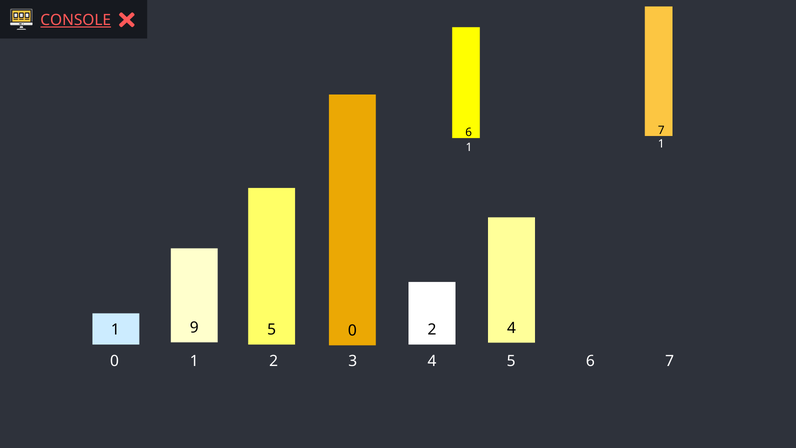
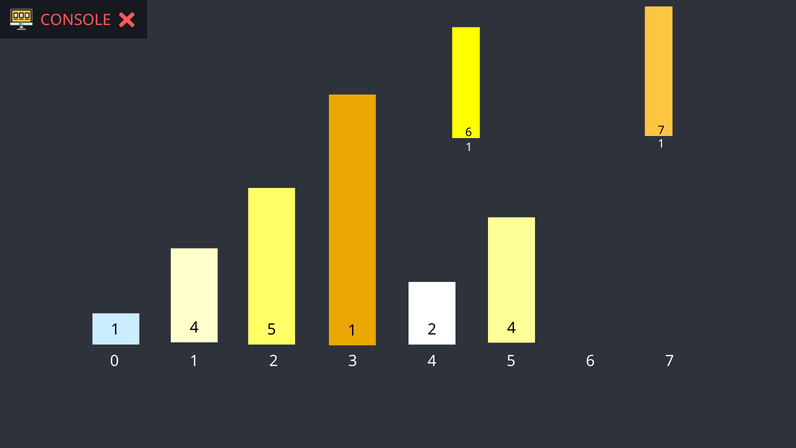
CONSOLE underline: present -> none (76, 20)
9: 9 -> 4 (194, 327)
5 0: 0 -> 1 (352, 330)
